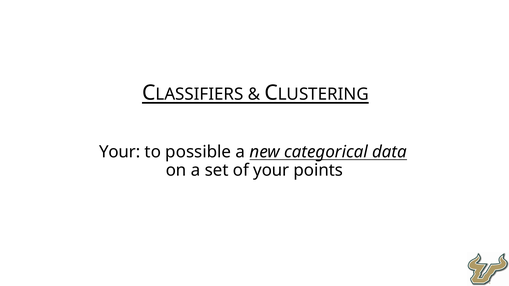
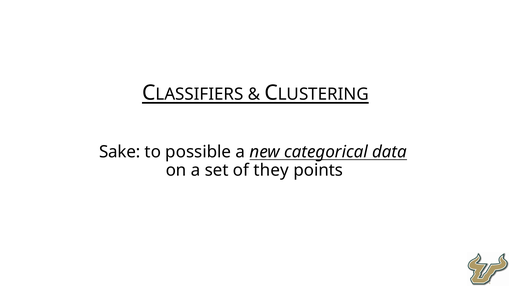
Your: Your -> Sake (120, 152)
of your: your -> they (271, 170)
